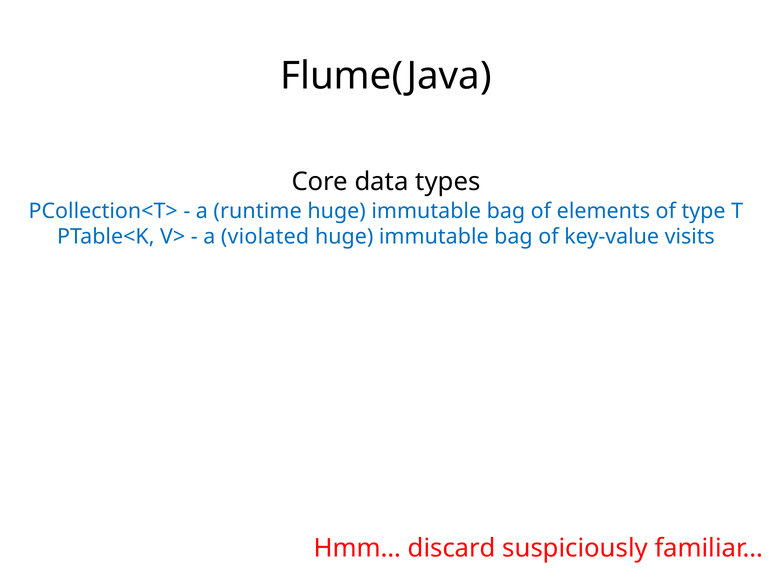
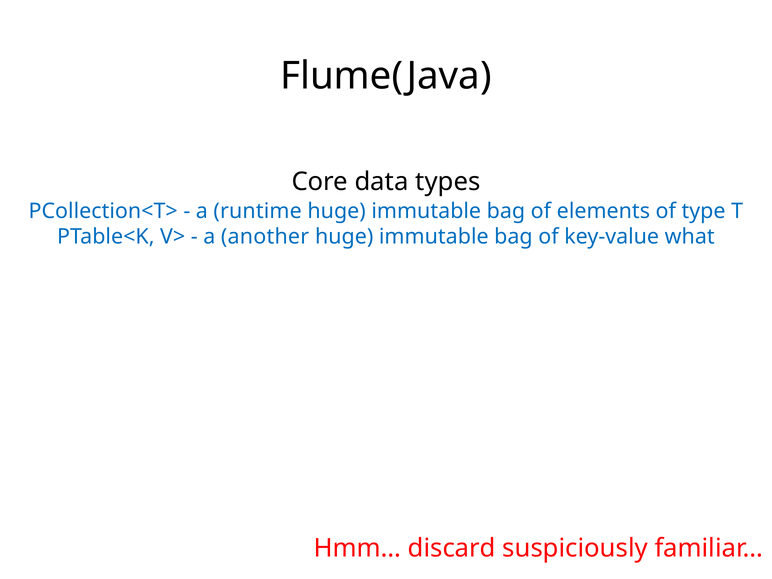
violated: violated -> another (265, 237)
visits: visits -> what (690, 237)
